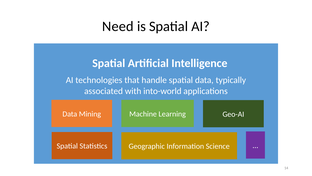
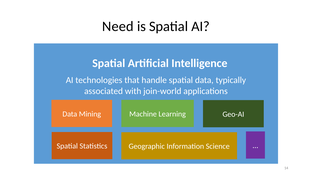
into-world: into-world -> join-world (162, 91)
